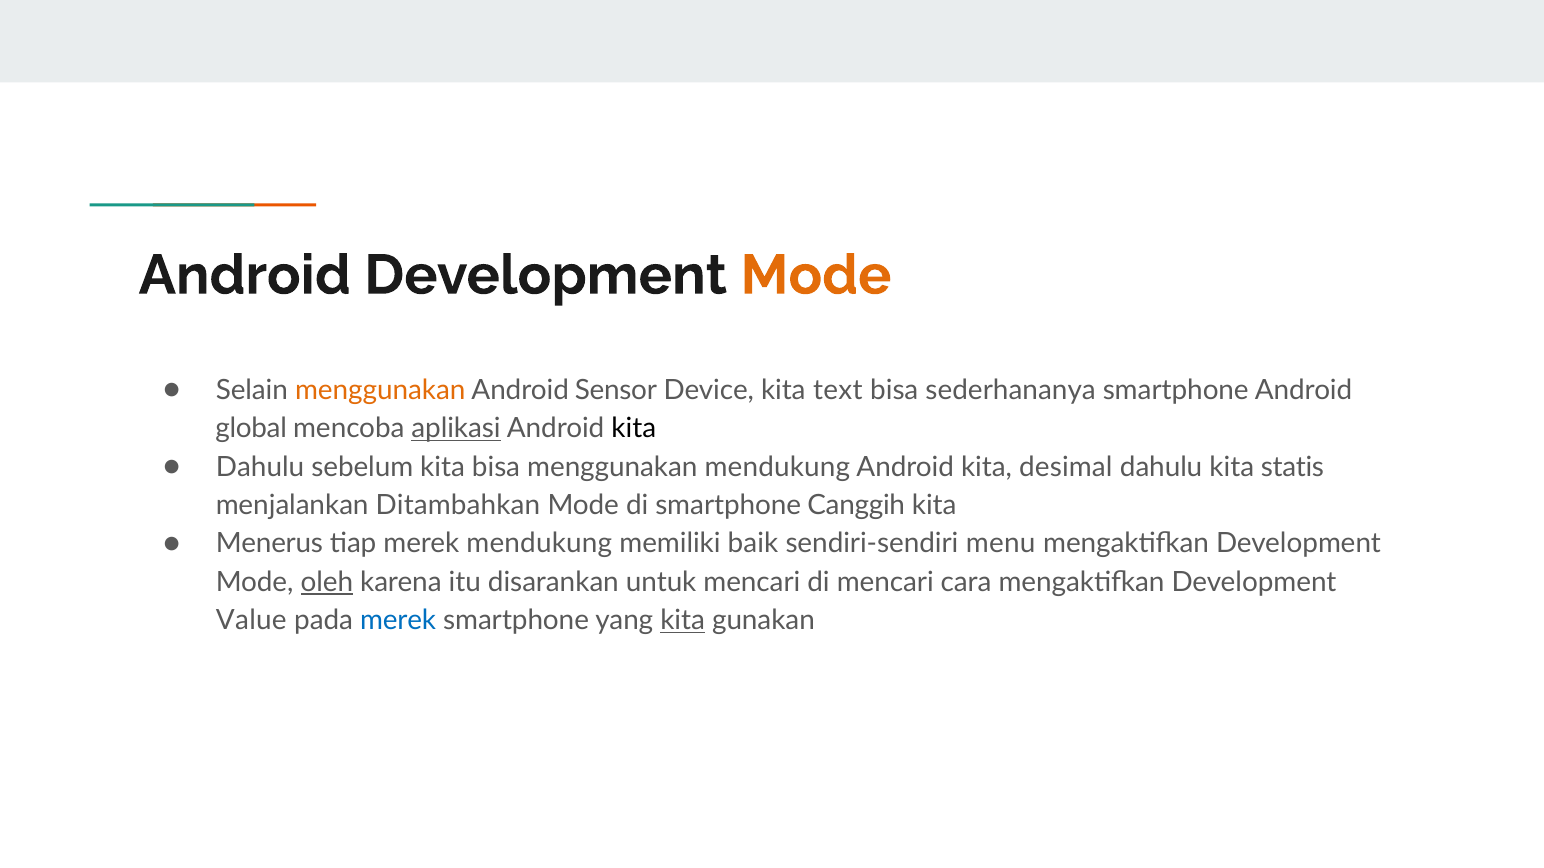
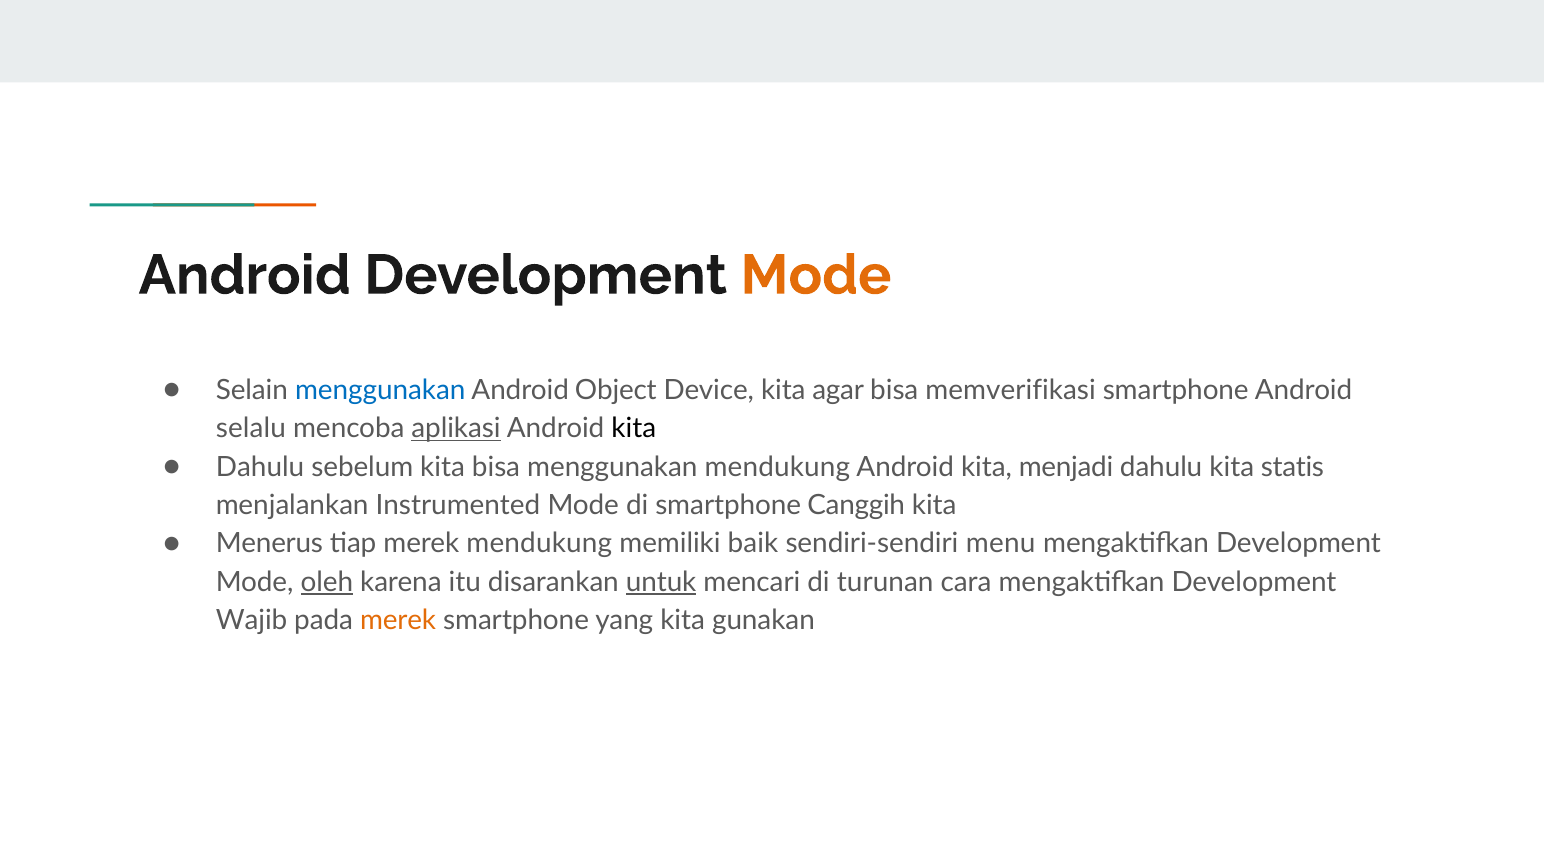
menggunakan colour: orange -> blue (380, 390)
Sensor: Sensor -> Object (616, 390)
text: text -> agar (838, 390)
sederhananya: sederhananya -> memverifikasi (1011, 390)
global: global -> selalu (251, 429)
desimal: desimal -> menjadi (1066, 467)
Ditambahkan: Ditambahkan -> Instrumented (458, 506)
untuk underline: none -> present (661, 583)
di mencari: mencari -> turunan (885, 583)
Value: Value -> Wajib (252, 621)
merek colour: blue -> orange (398, 621)
kita underline: present -> none (683, 621)
